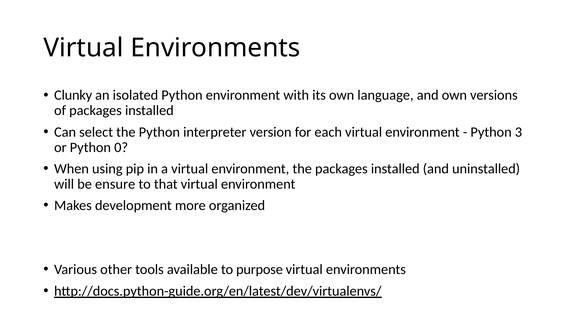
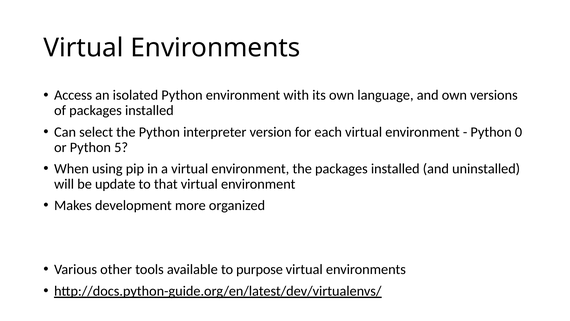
Clunky: Clunky -> Access (73, 95)
3: 3 -> 0 (518, 132)
0: 0 -> 5 (121, 147)
ensure: ensure -> update (115, 184)
